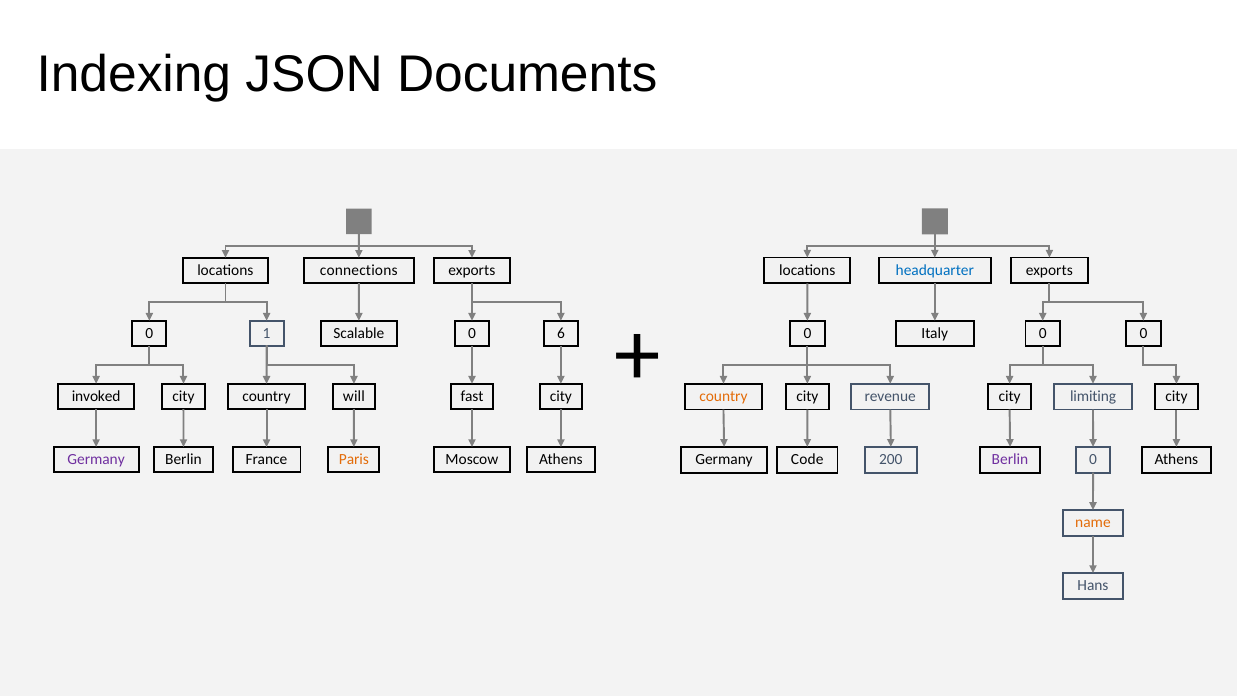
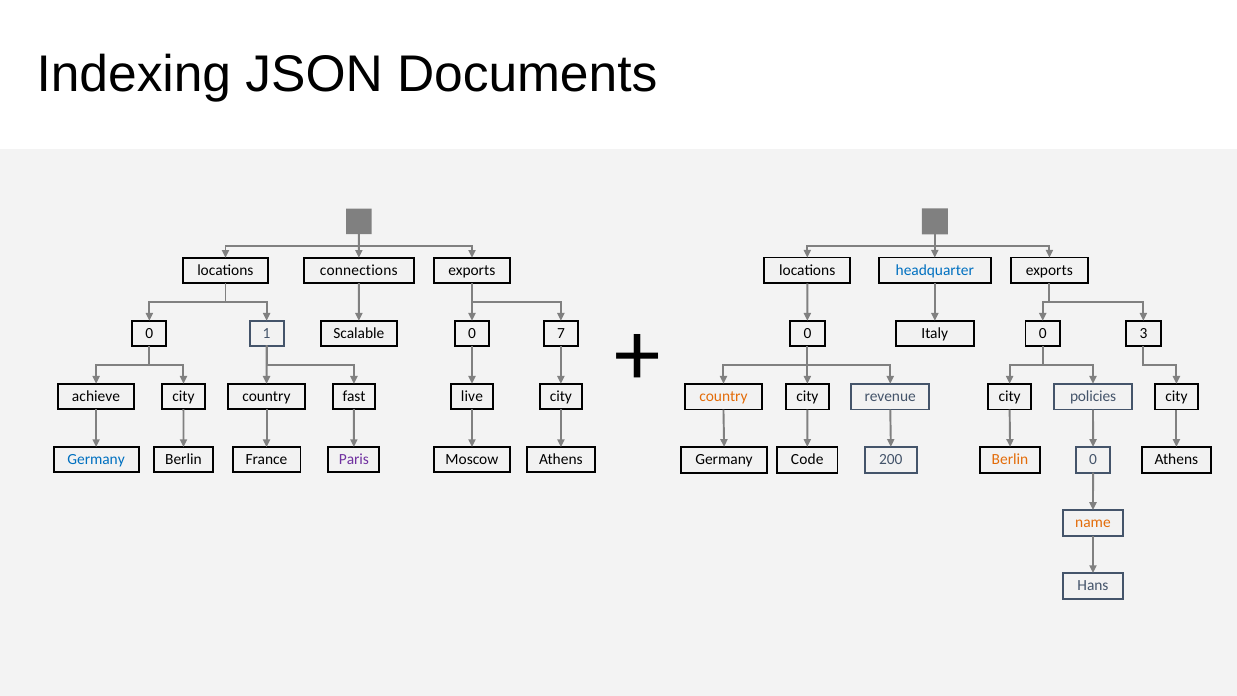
6: 6 -> 7 (561, 333)
0 0: 0 -> 3 (1143, 333)
invoked: invoked -> achieve (96, 396)
will: will -> fast (354, 396)
fast: fast -> live (472, 396)
limiting: limiting -> policies (1093, 396)
Germany colour: purple -> blue (96, 459)
Paris colour: orange -> purple (354, 459)
Berlin colour: purple -> orange (1010, 460)
